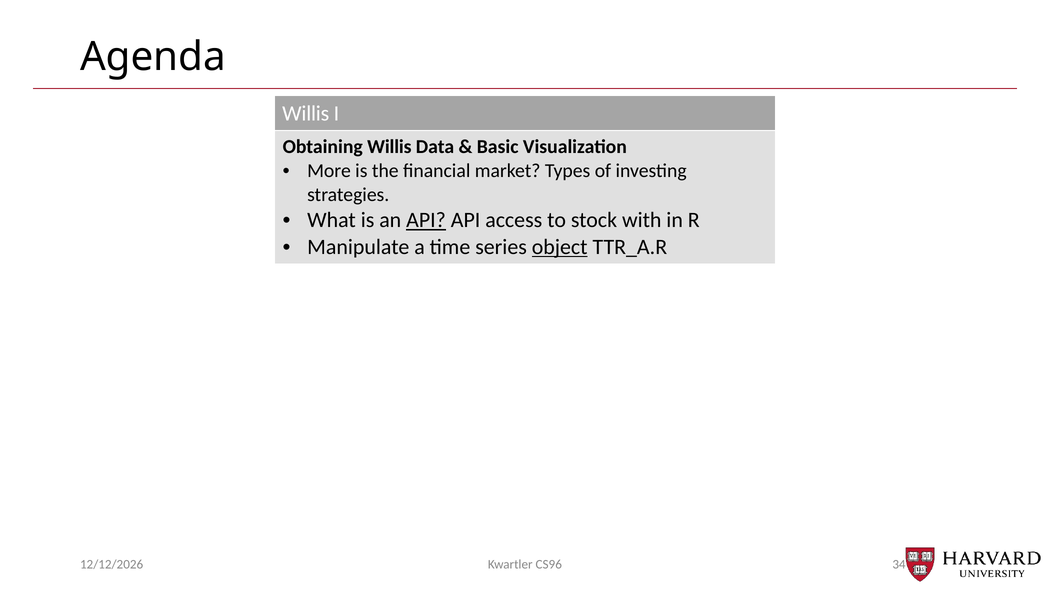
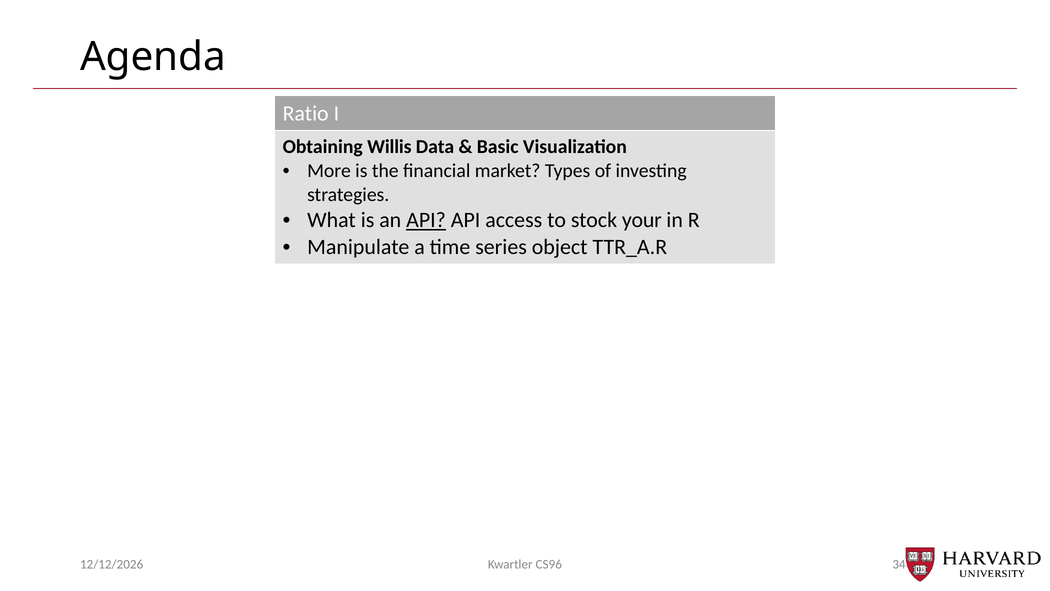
Willis: Willis -> Ratio (306, 113)
with: with -> your (642, 220)
object underline: present -> none (560, 247)
